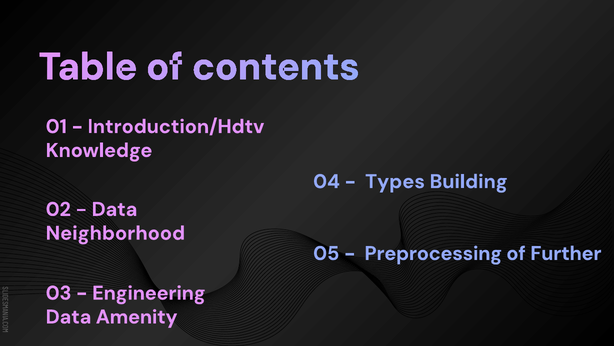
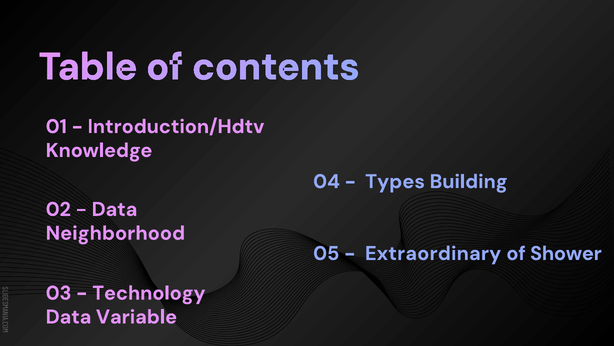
Preprocessing: Preprocessing -> Extraordinary (433, 253)
Further: Further -> Shower (566, 253)
Engineering: Engineering -> Technology (149, 293)
Amenity: Amenity -> Variable (137, 316)
